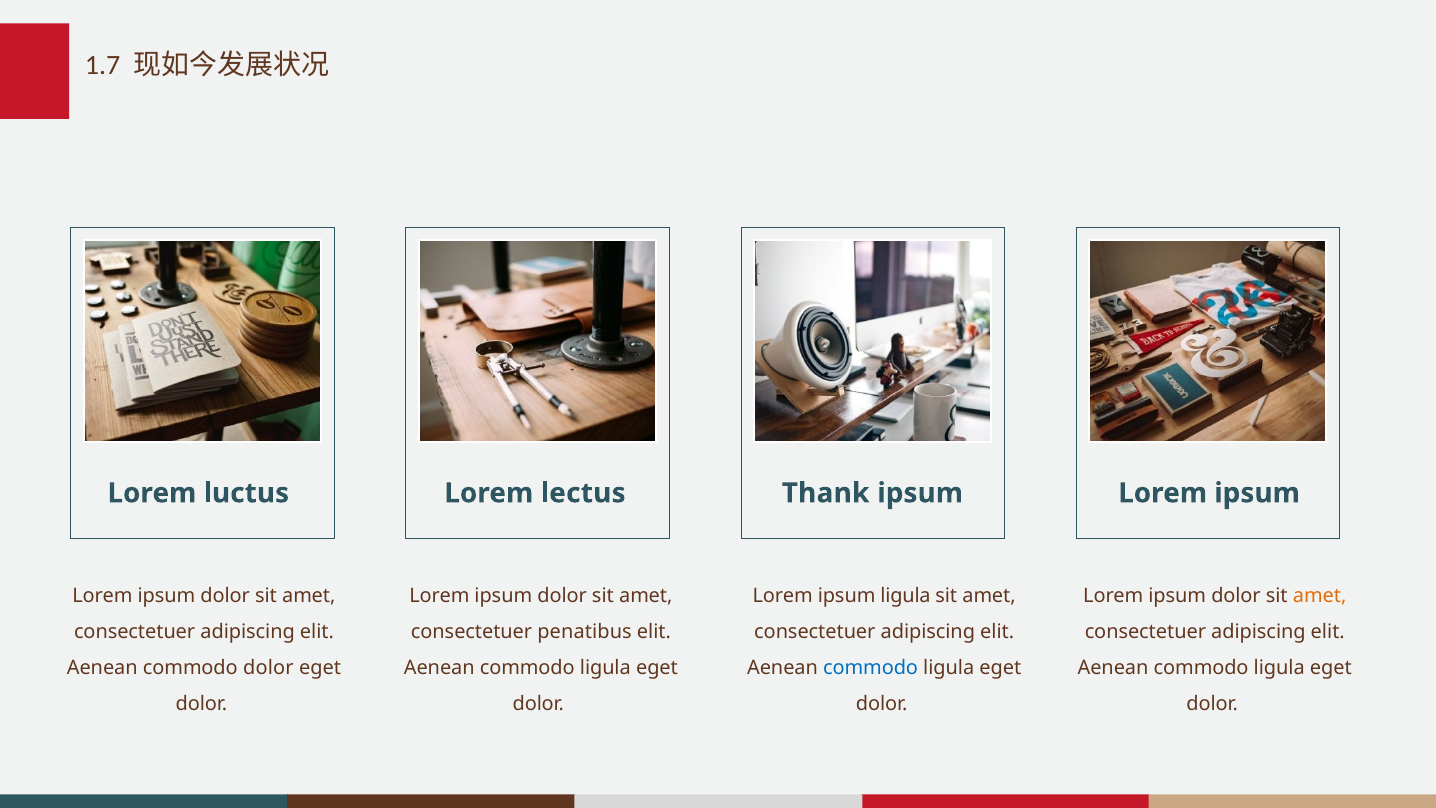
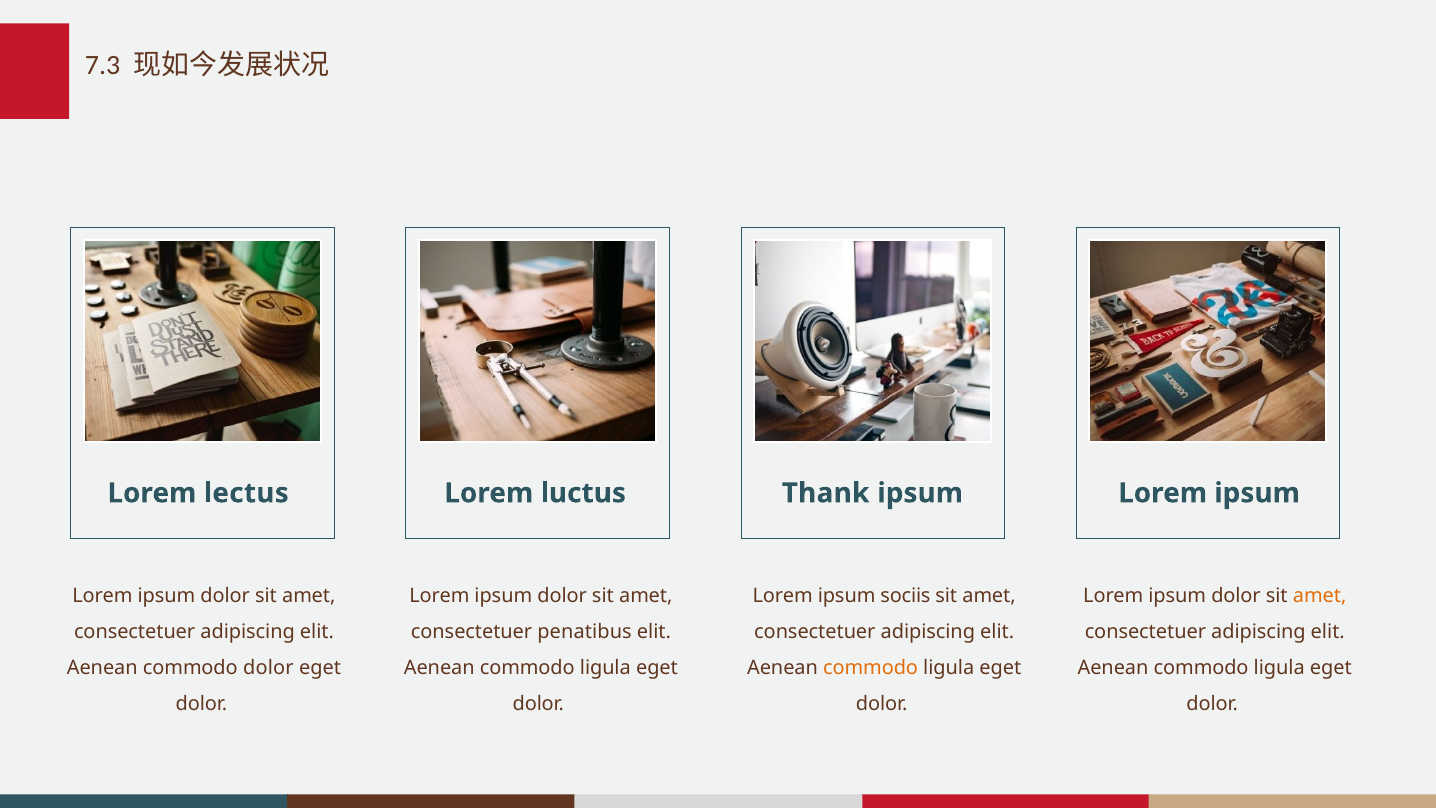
1.7: 1.7 -> 7.3 (103, 65)
luctus: luctus -> lectus (246, 493)
lectus: lectus -> luctus (583, 493)
ipsum ligula: ligula -> sociis (906, 596)
commodo colour: blue -> orange (871, 668)
